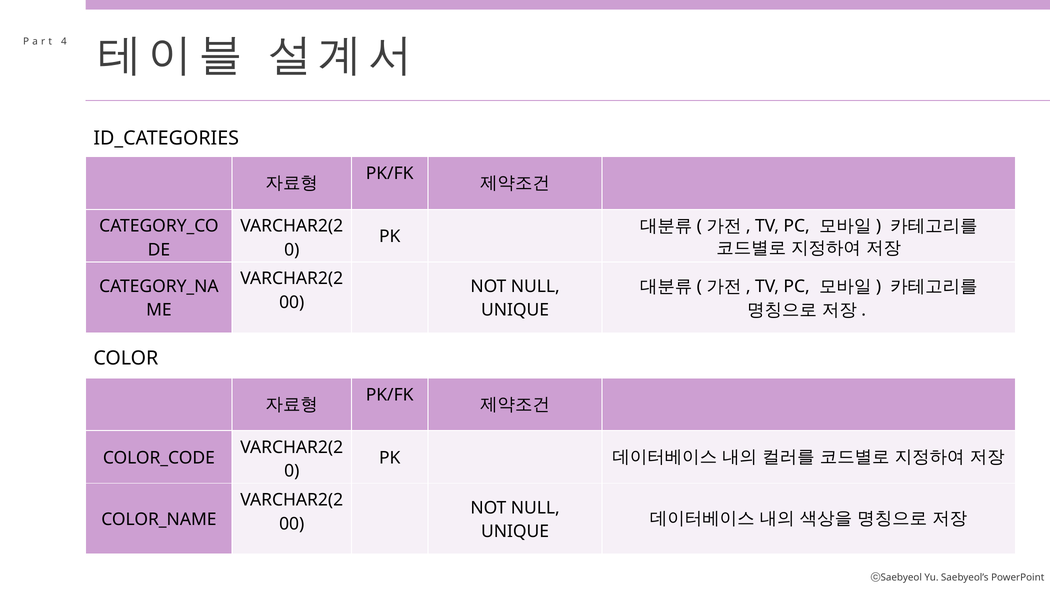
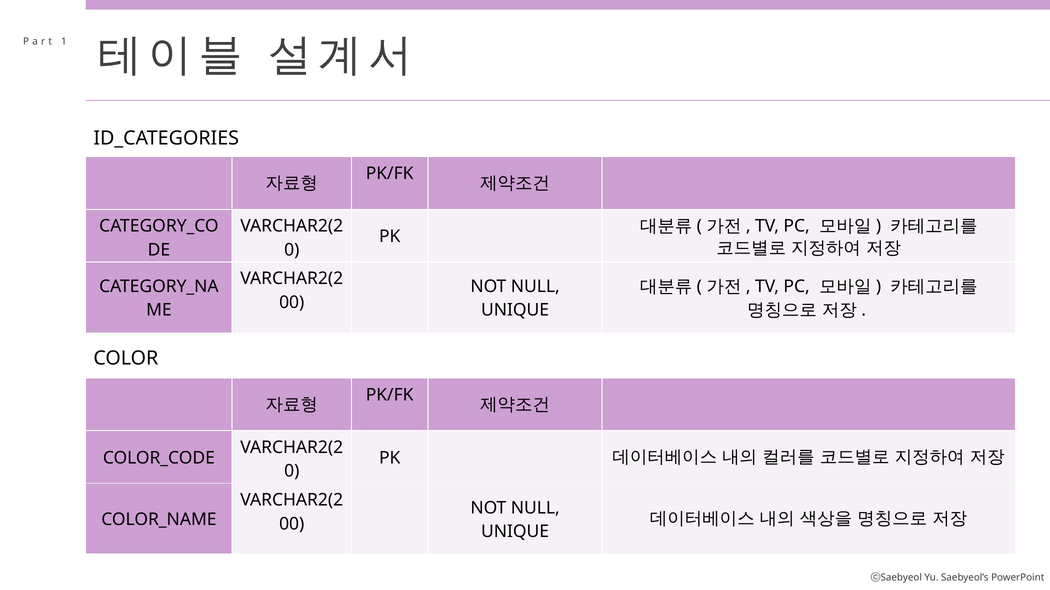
4: 4 -> 1 (64, 42)
